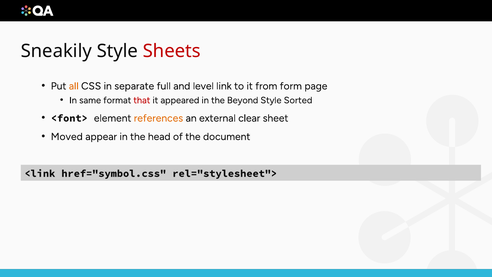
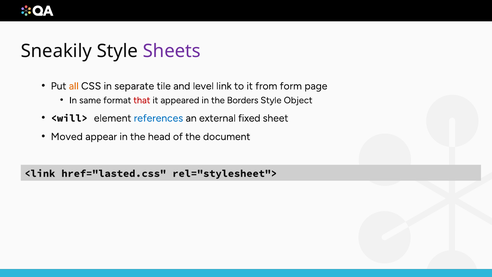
Sheets colour: red -> purple (172, 51)
full: full -> tile (164, 86)
Beyond: Beyond -> Borders (243, 100)
Sorted: Sorted -> Object (298, 100)
<font>: <font> -> <will> (69, 118)
references colour: orange -> blue (158, 118)
clear: clear -> fixed (249, 118)
href="symbol.css: href="symbol.css -> href="lasted.css (114, 173)
